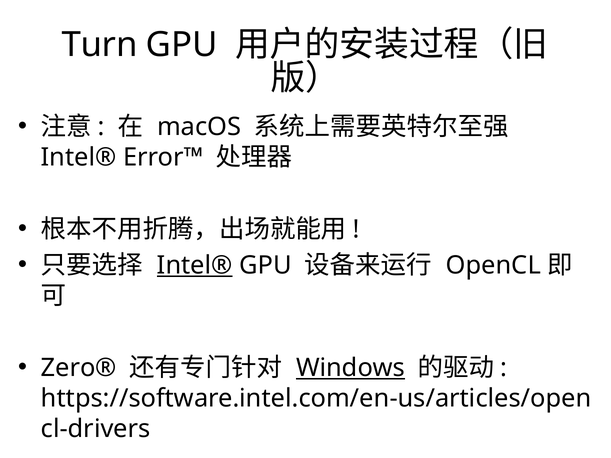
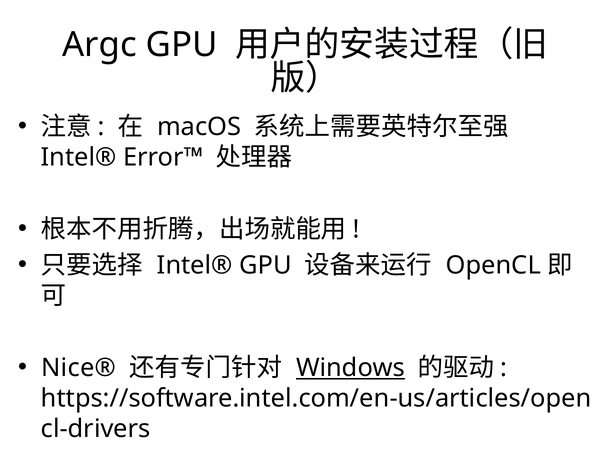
Turn: Turn -> Argc (100, 45)
Intel® underline: present -> none (195, 265)
Zero®: Zero® -> Nice® (79, 368)
